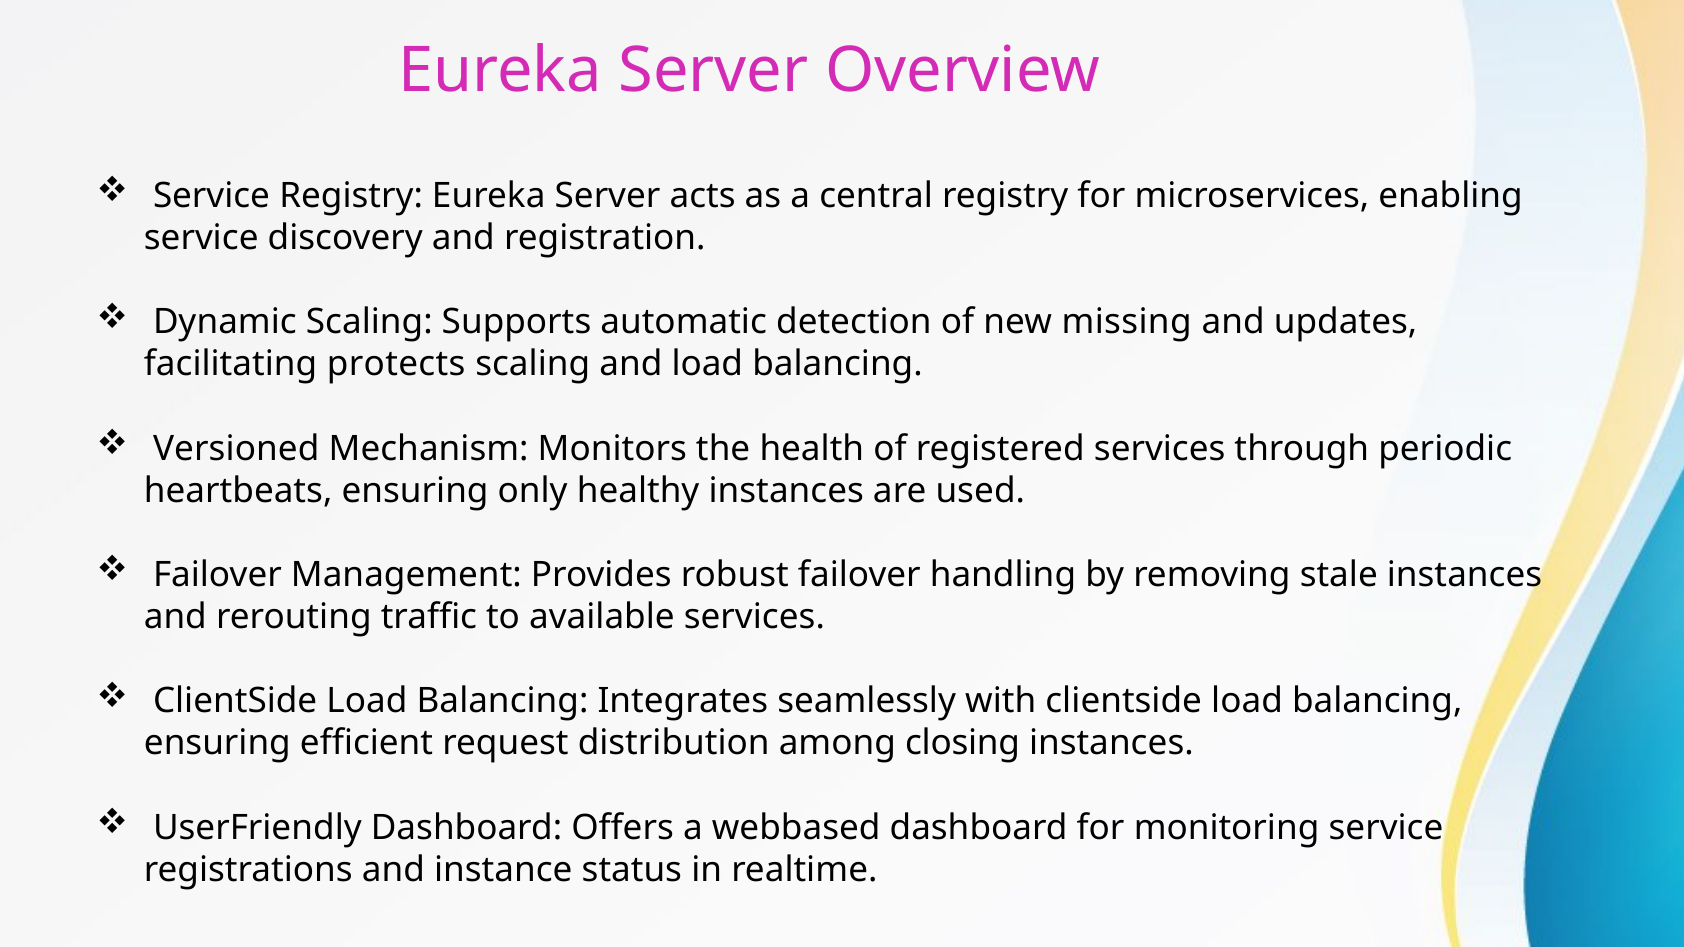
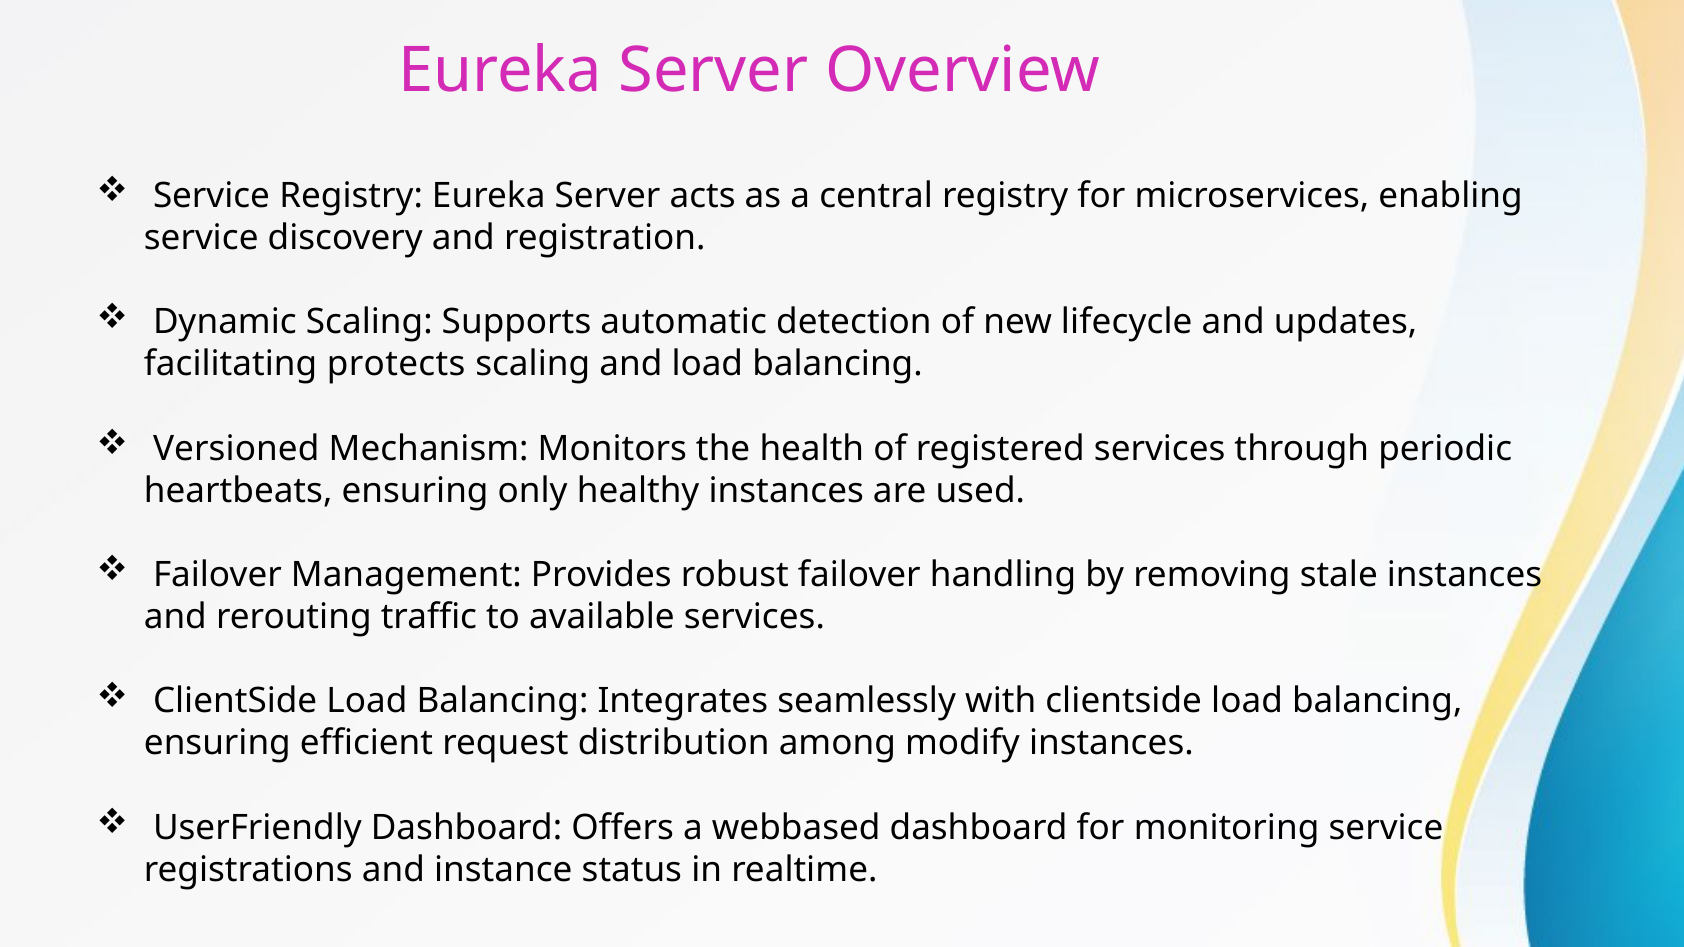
missing: missing -> lifecycle (1127, 322)
closing: closing -> modify (962, 744)
